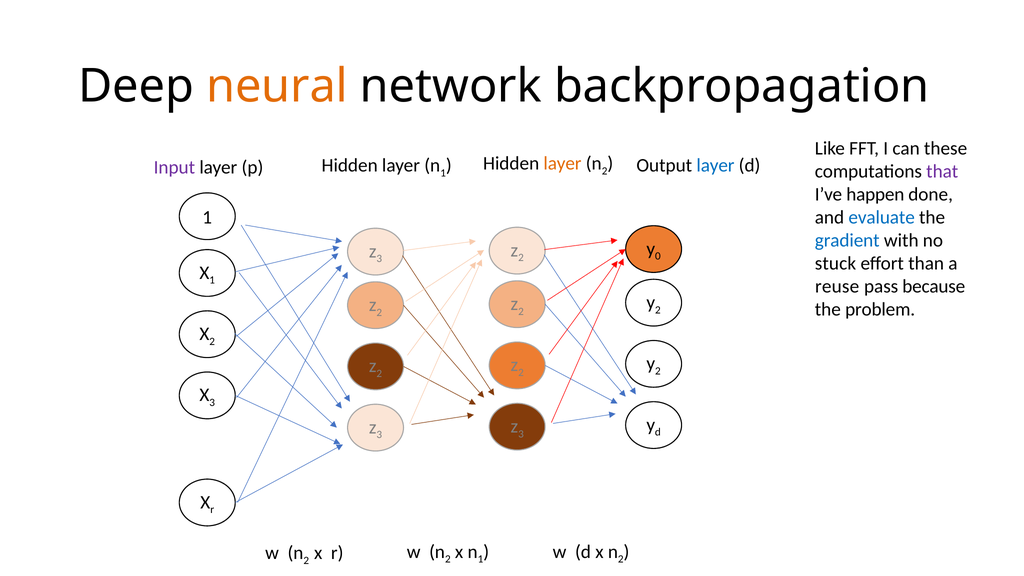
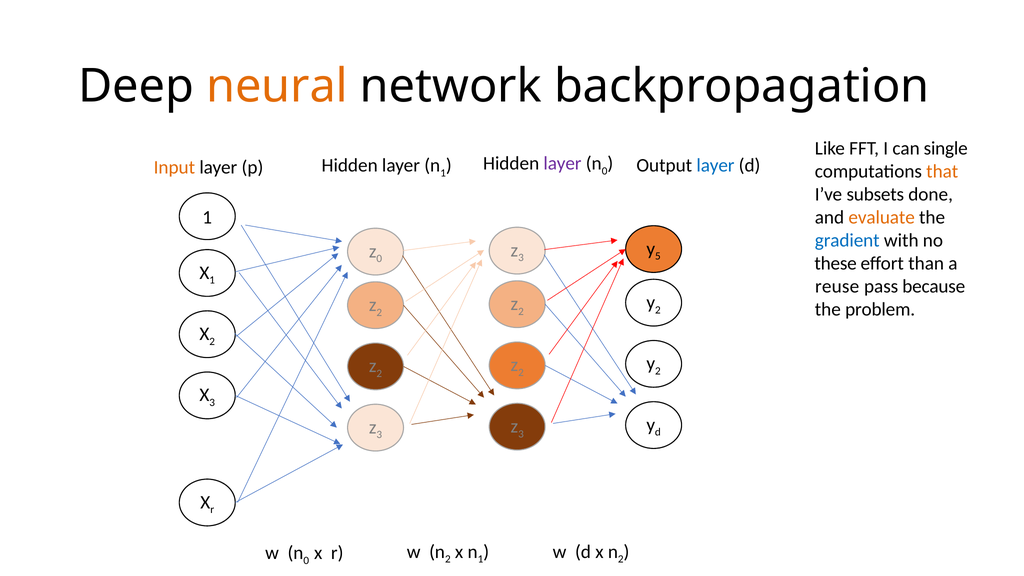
these: these -> single (946, 148)
layer colour: orange -> purple (563, 164)
2: 2 -> 0 (605, 171)
Input colour: purple -> orange (174, 167)
that colour: purple -> orange (942, 171)
happen: happen -> subsets (875, 194)
evaluate colour: blue -> orange (882, 217)
0: 0 -> 5 (658, 256)
2: 2 -> 3 (521, 258)
3: 3 -> 0 (379, 259)
stuck: stuck -> these (836, 263)
2: 2 -> 0 (306, 560)
